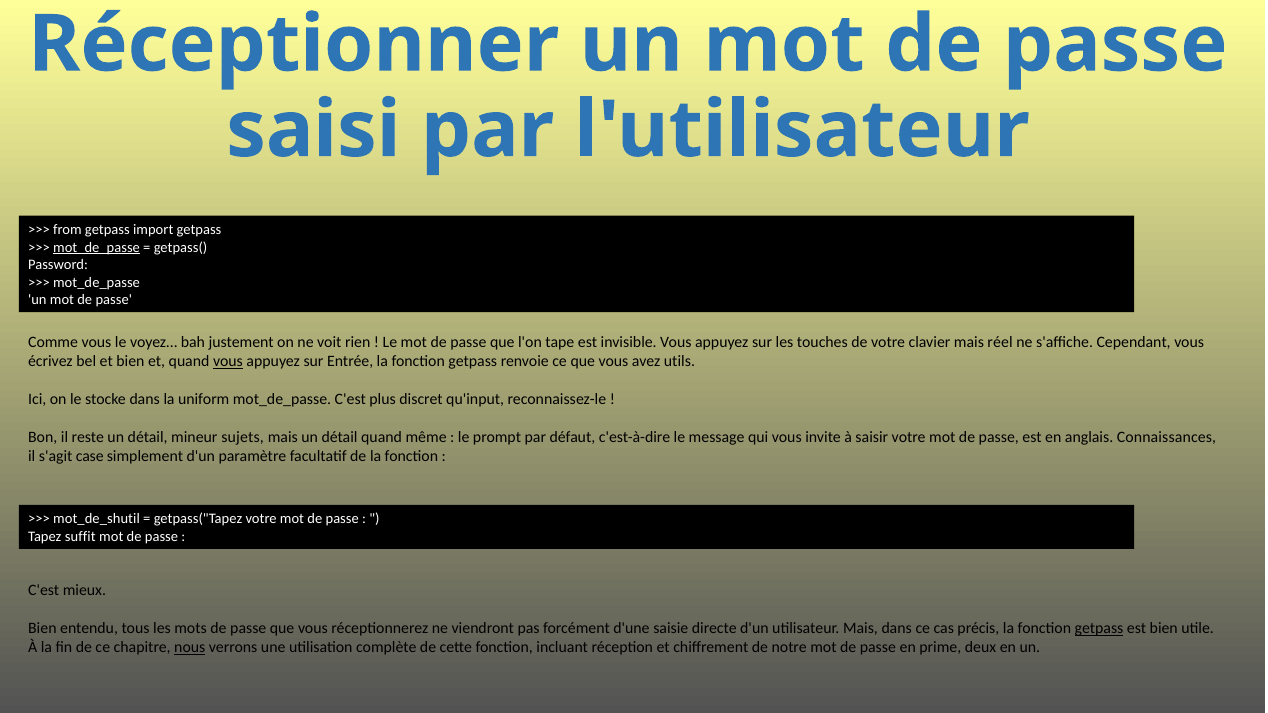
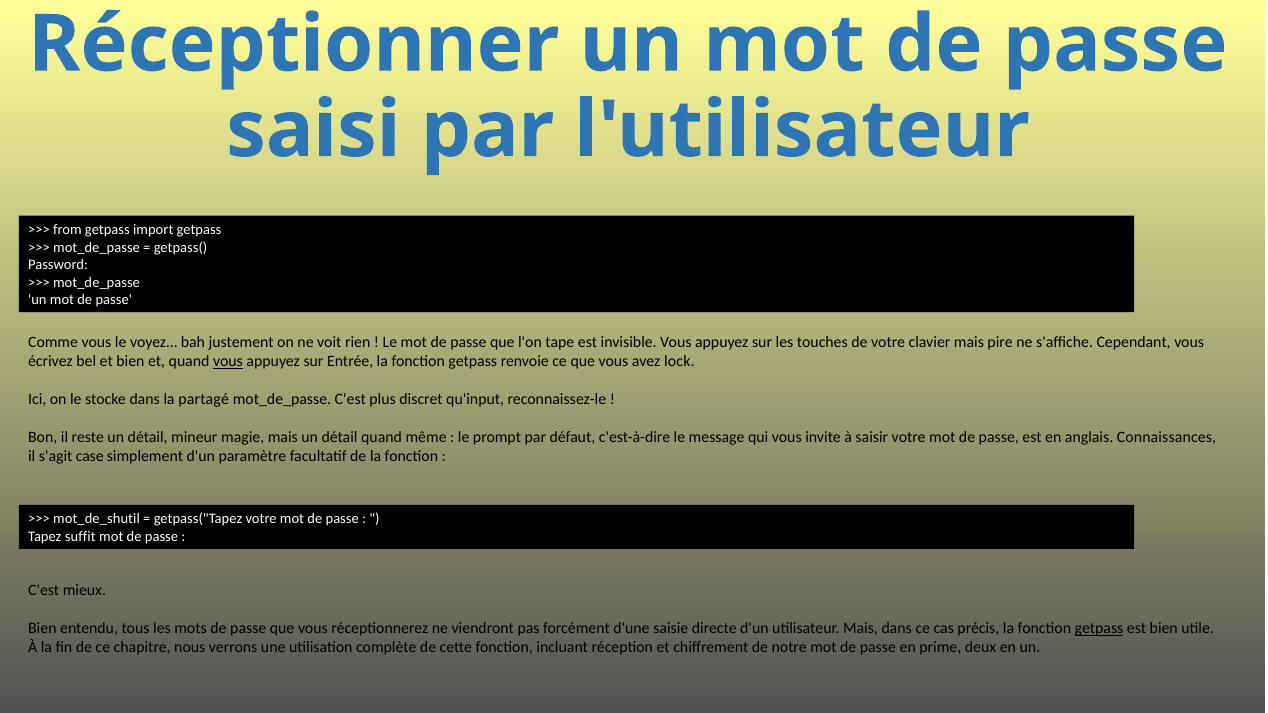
mot_de_passe underline: present -> none (97, 247)
réel: réel -> pire (1000, 342)
utils: utils -> lock (679, 361)
uniform: uniform -> partagé (204, 399)
sujets: sujets -> magie (243, 437)
nous underline: present -> none (190, 648)
